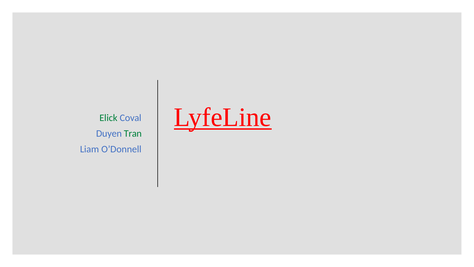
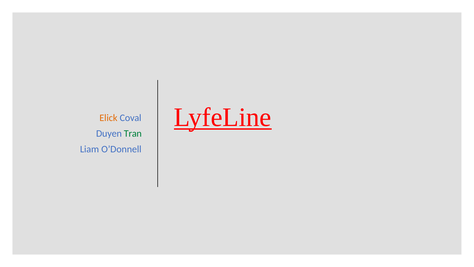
Elick colour: green -> orange (108, 118)
